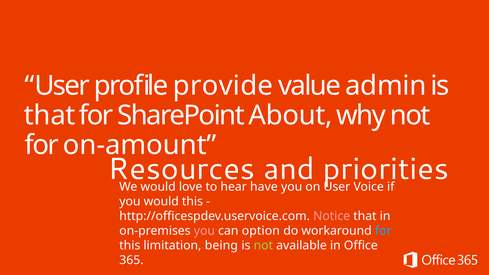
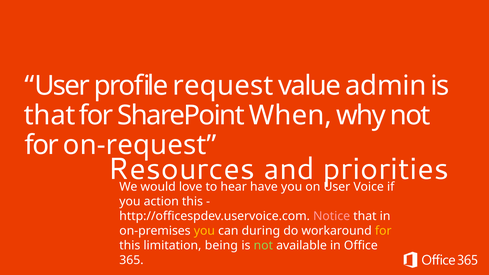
provide: provide -> request (223, 86)
About: About -> When (290, 115)
on-amount: on-amount -> on-request (140, 145)
you would: would -> action (161, 202)
you colour: pink -> yellow (204, 231)
option: option -> during (261, 231)
for colour: light blue -> yellow (383, 231)
